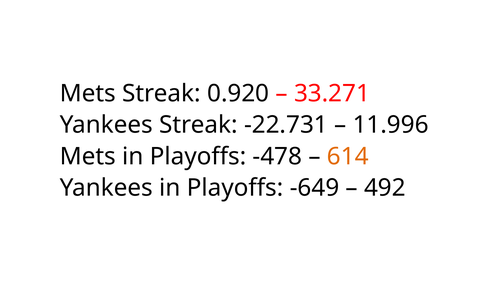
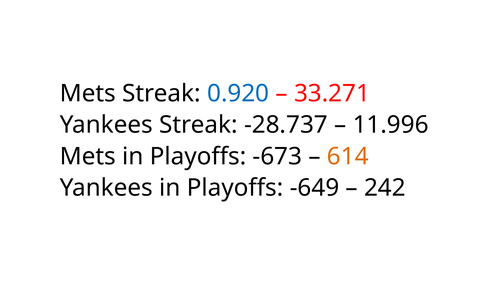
0.920 colour: black -> blue (238, 94)
-22.731: -22.731 -> -28.737 (286, 125)
-478: -478 -> -673 (277, 156)
492: 492 -> 242 (385, 188)
